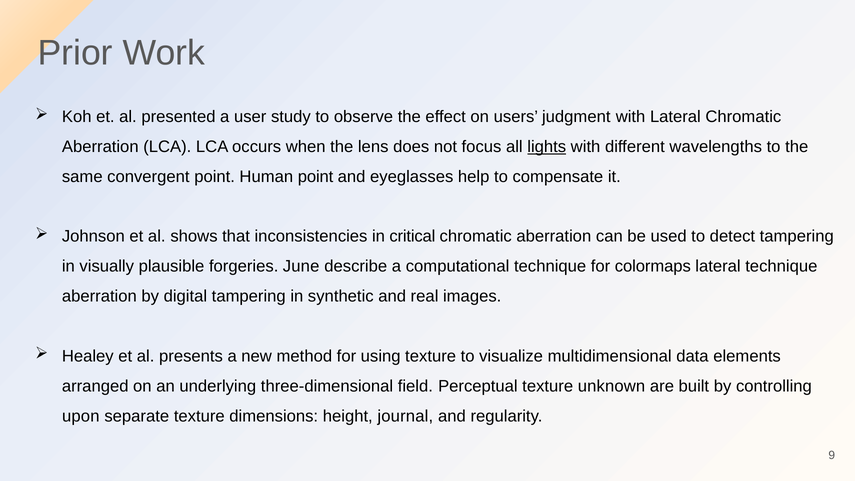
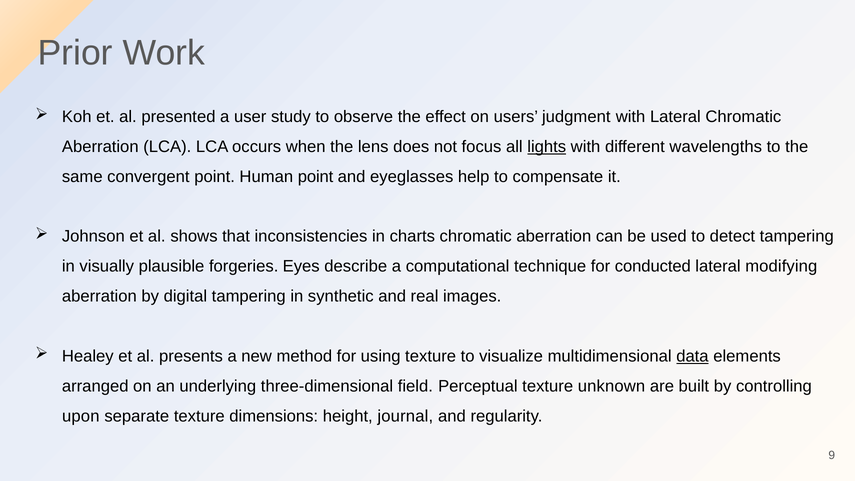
critical: critical -> charts (412, 236)
June: June -> Eyes (301, 266)
colormaps: colormaps -> conducted (653, 266)
lateral technique: technique -> modifying (781, 266)
data underline: none -> present (692, 356)
